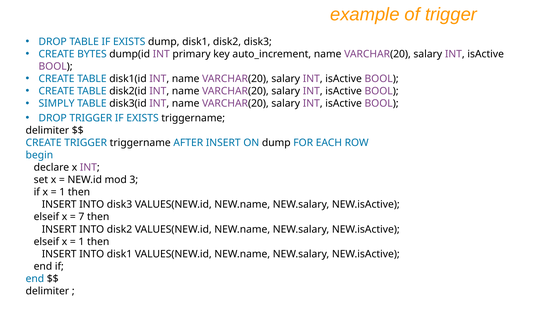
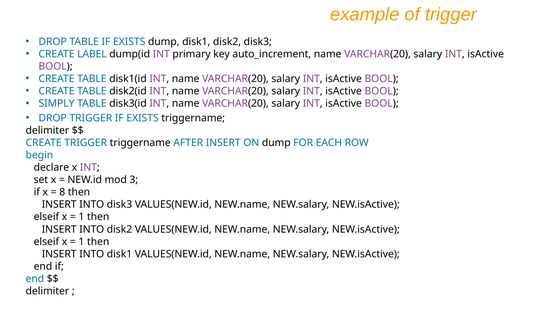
BYTES: BYTES -> LABEL (92, 54)
1: 1 -> 8 (62, 192)
7: 7 -> 1 (81, 217)
